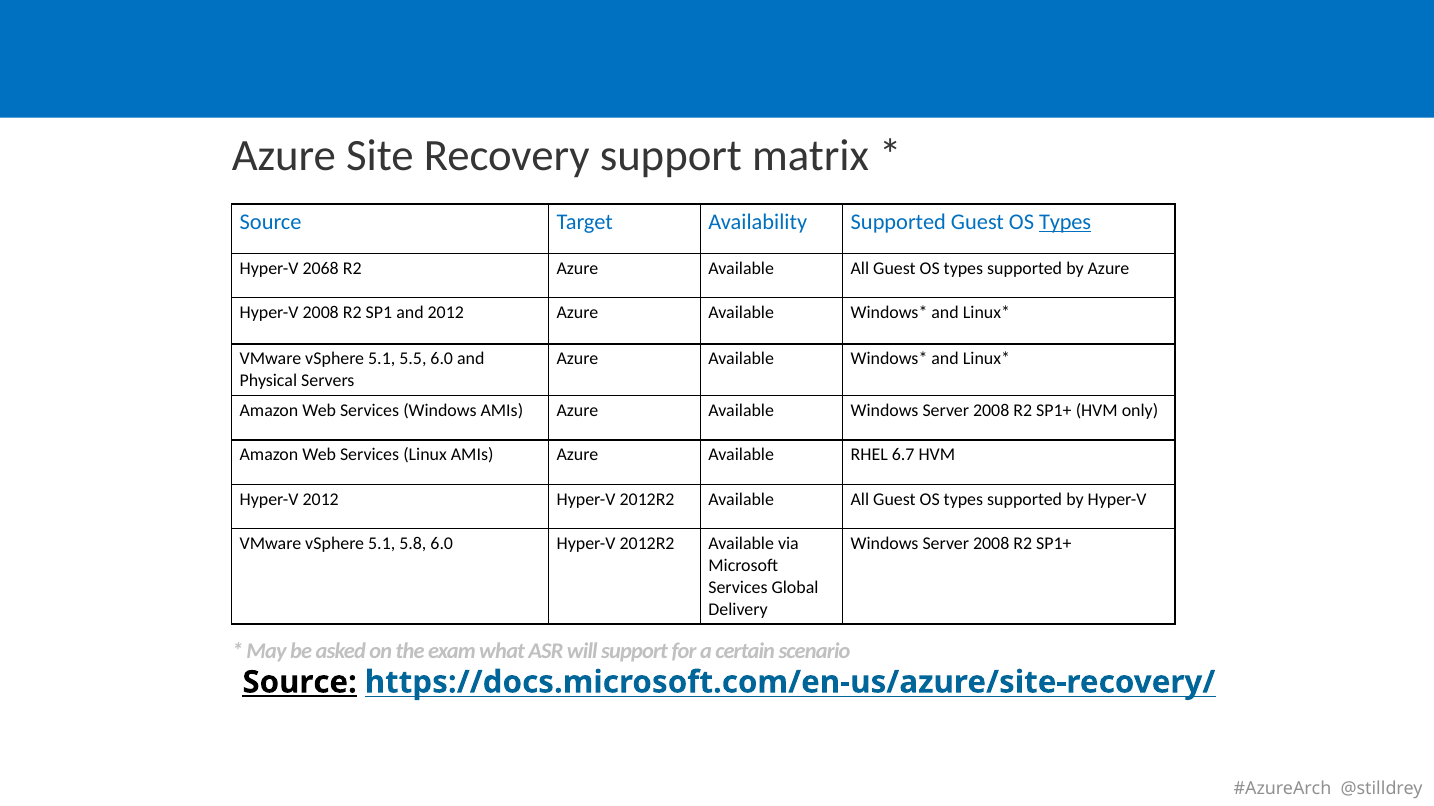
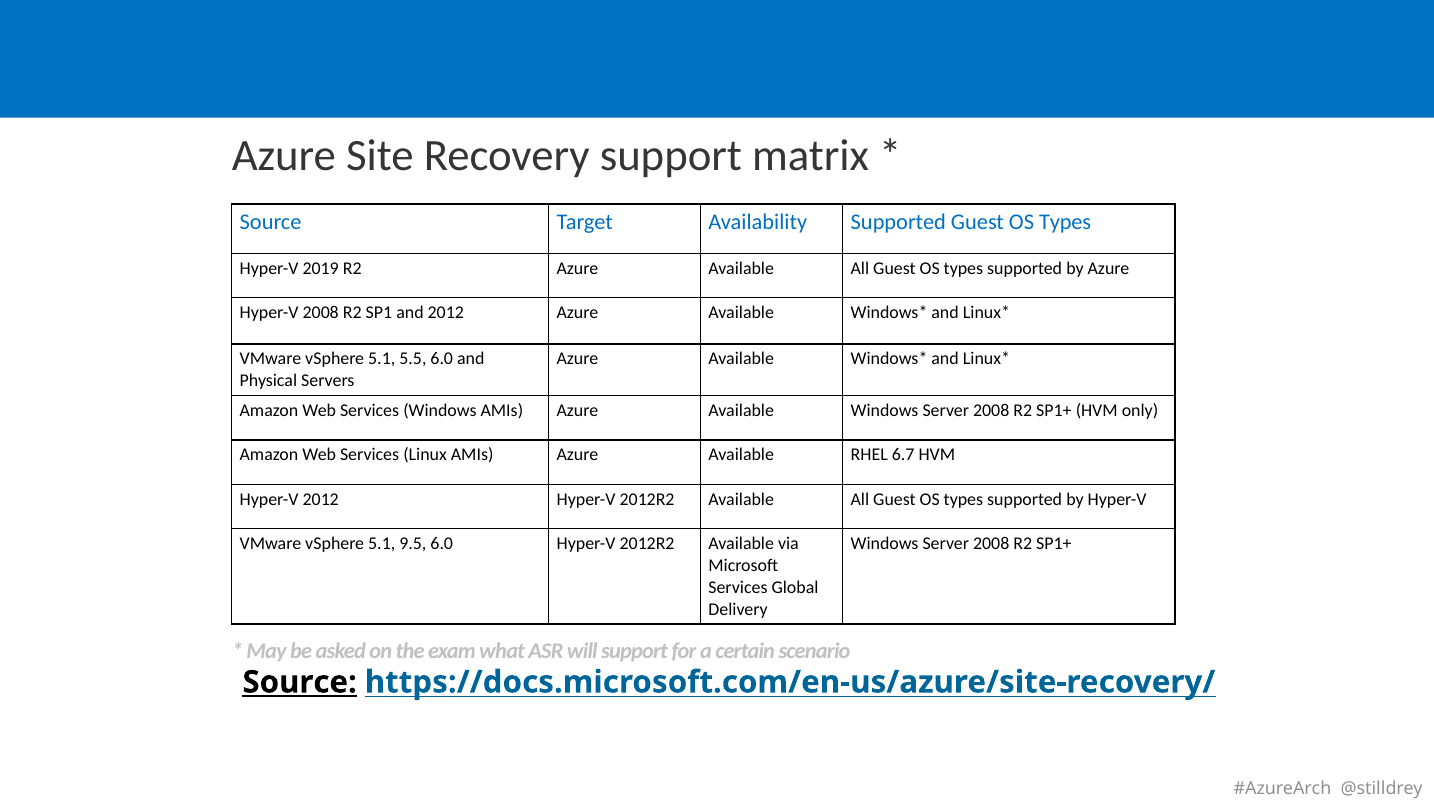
Types underline: present -> none (1065, 222)
2068: 2068 -> 2019 (321, 268)
5.8: 5.8 -> 9.5 (413, 544)
